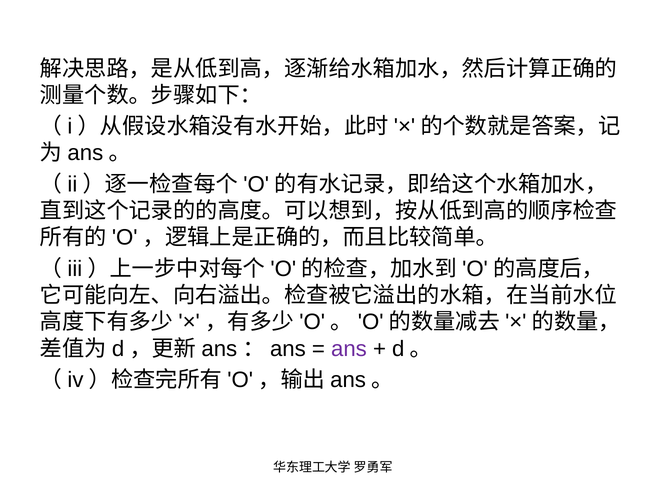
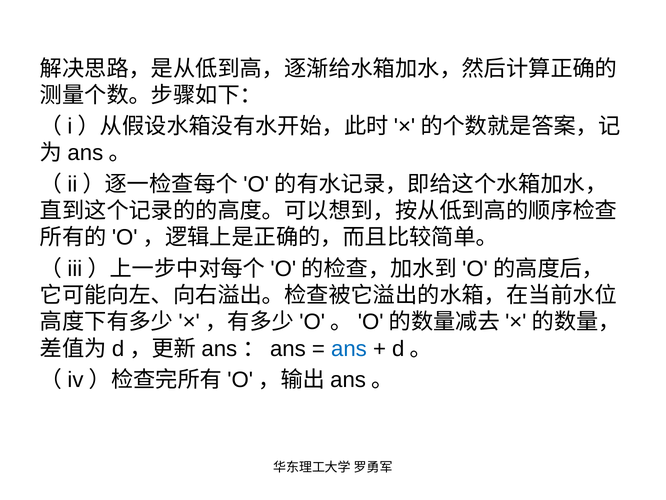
ans colour: purple -> blue (349, 348)
